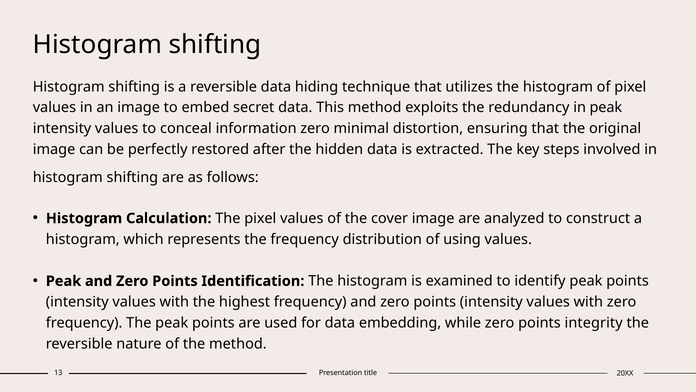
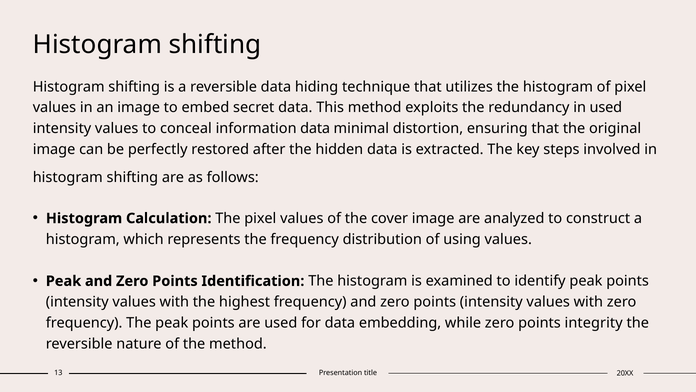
in peak: peak -> used (606, 107)
information zero: zero -> data (315, 128)
